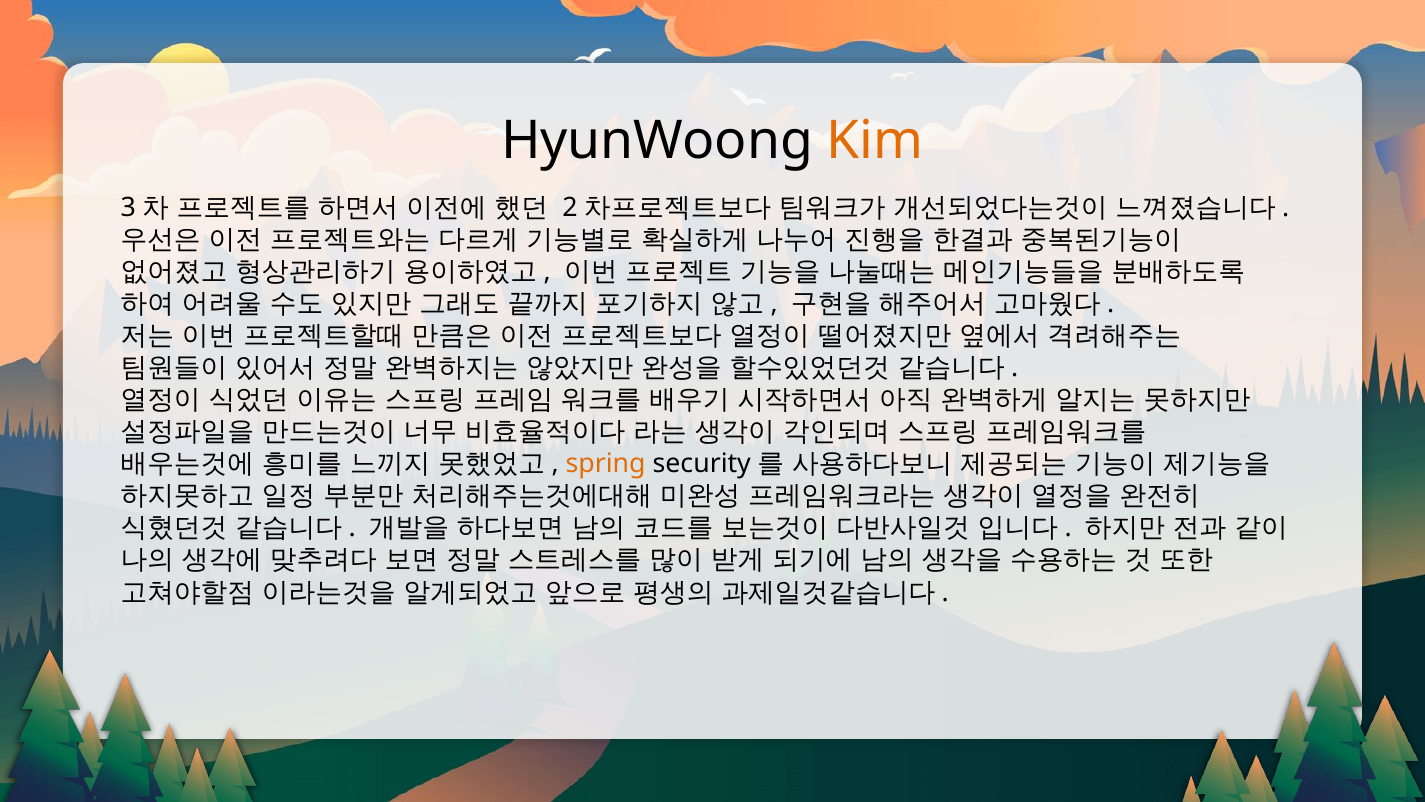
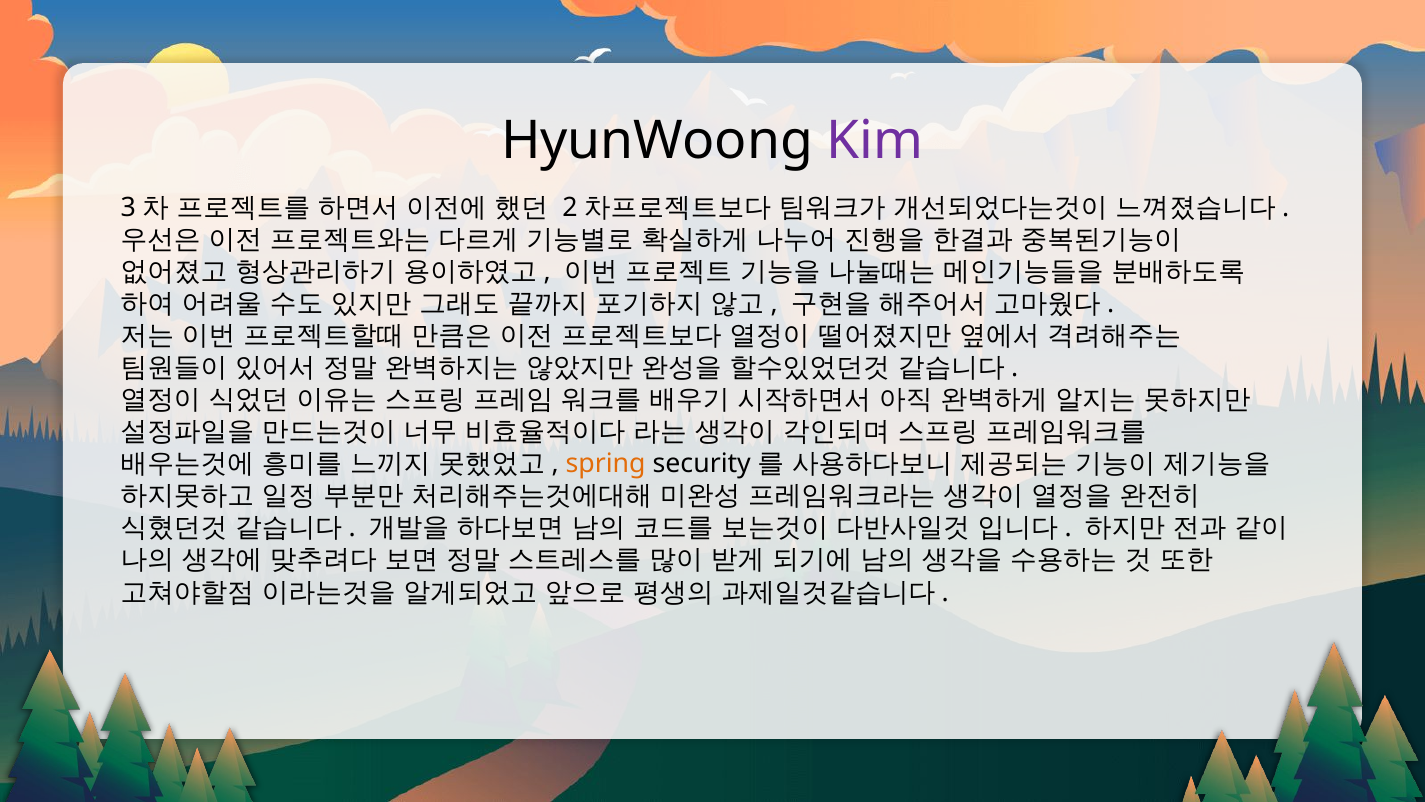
Kim colour: orange -> purple (875, 141)
